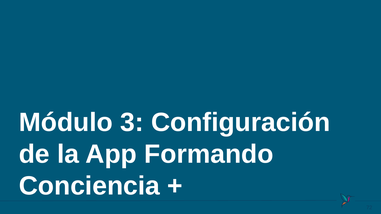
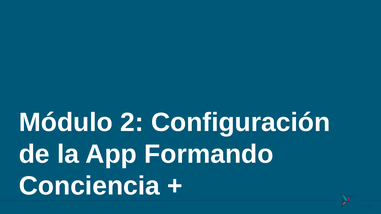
3: 3 -> 2 (132, 123)
